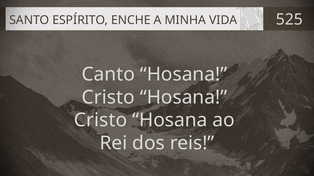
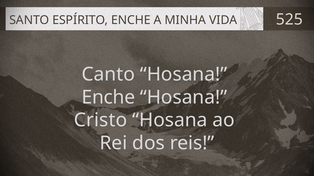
Cristo: Cristo -> Enche (108, 98)
